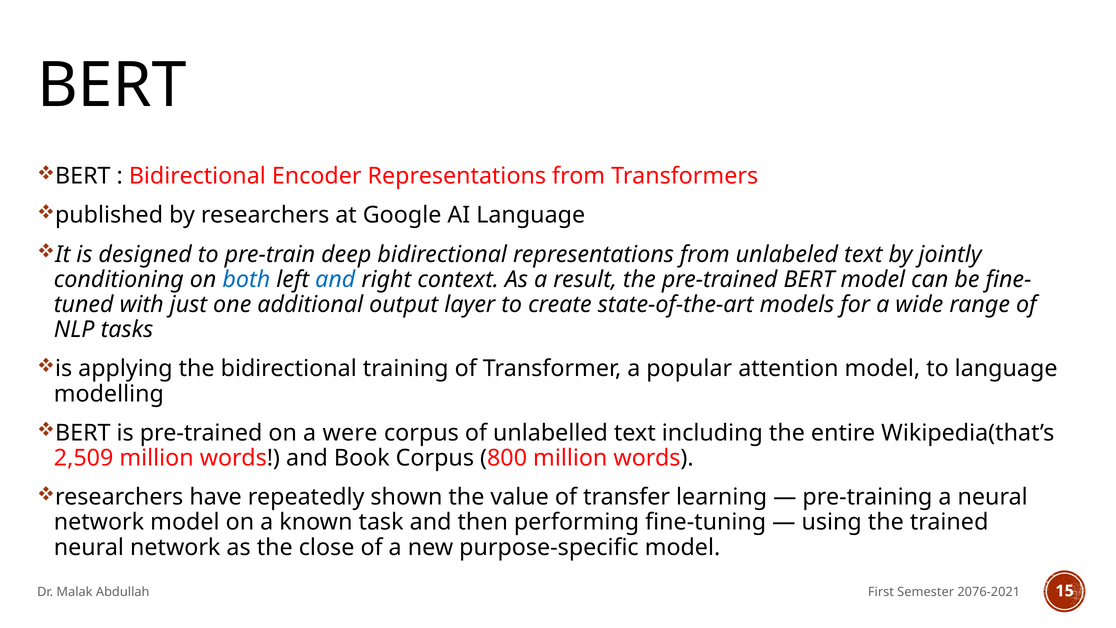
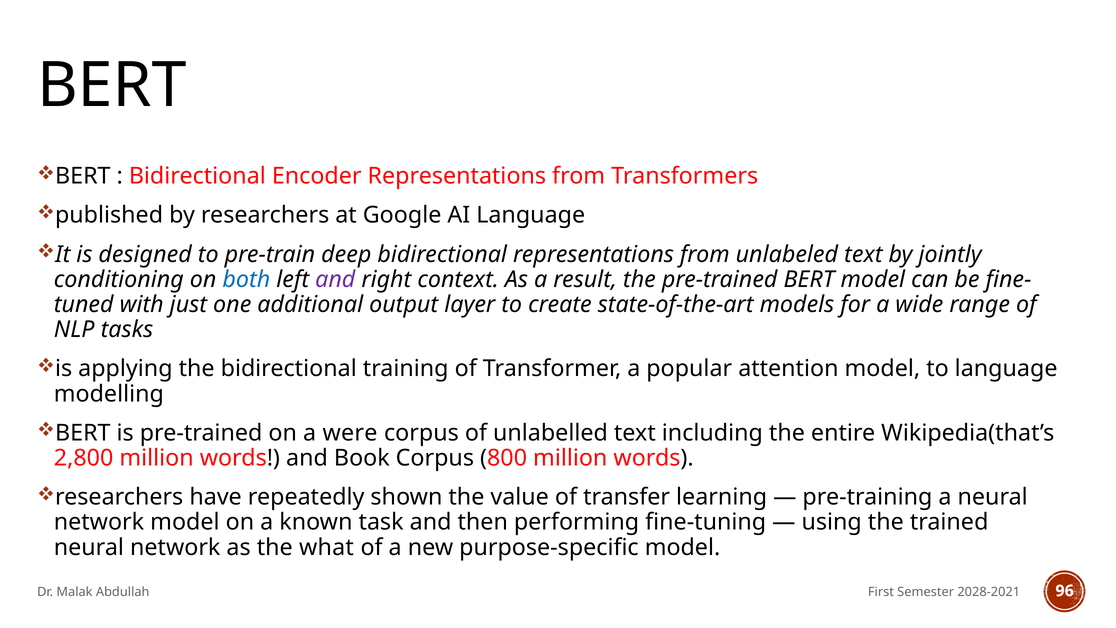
and colour: blue -> purple (335, 279)
2,509: 2,509 -> 2,800 (84, 458)
close: close -> what (326, 547)
2076-2021: 2076-2021 -> 2028-2021 (989, 592)
15: 15 -> 96 (1065, 591)
